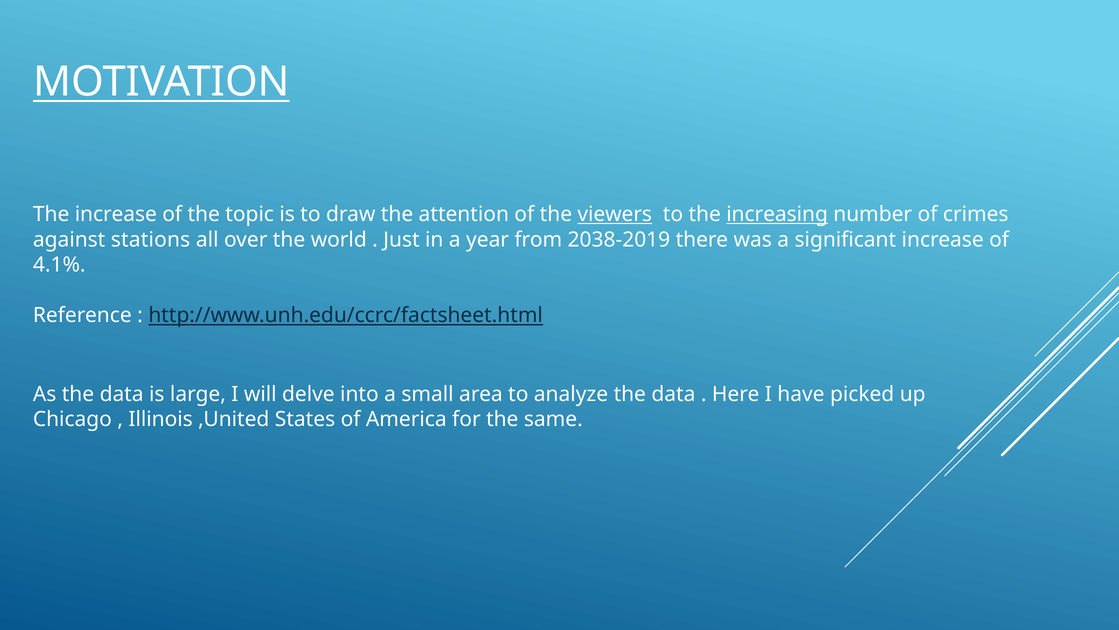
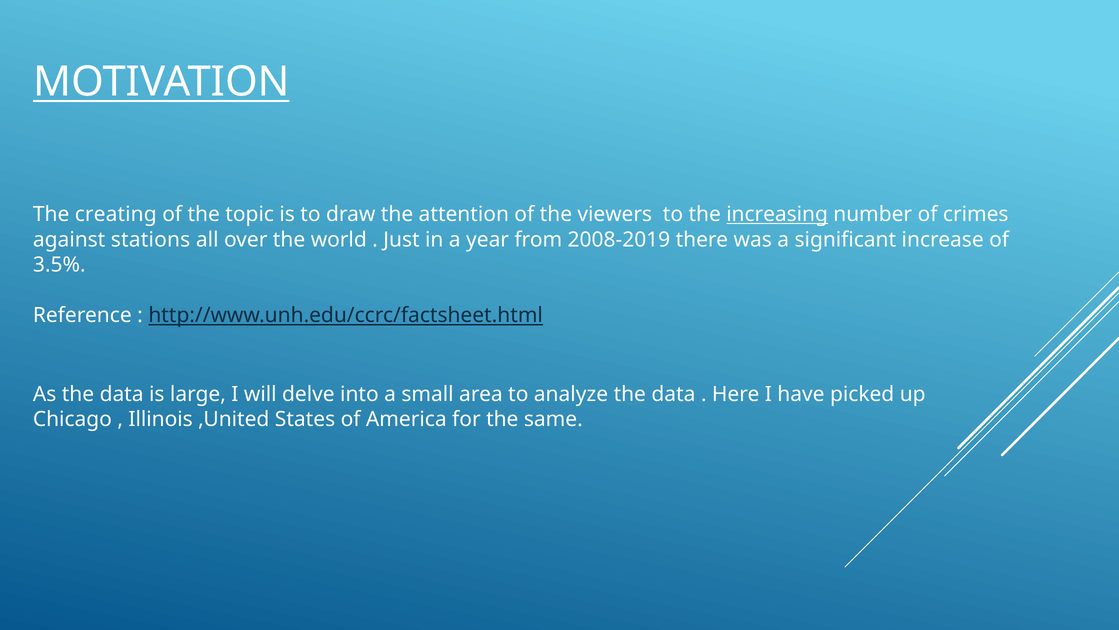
The increase: increase -> creating (116, 214)
viewers underline: present -> none (615, 214)
2038-2019: 2038-2019 -> 2008-2019 (619, 239)
4.1%: 4.1% -> 3.5% (59, 265)
